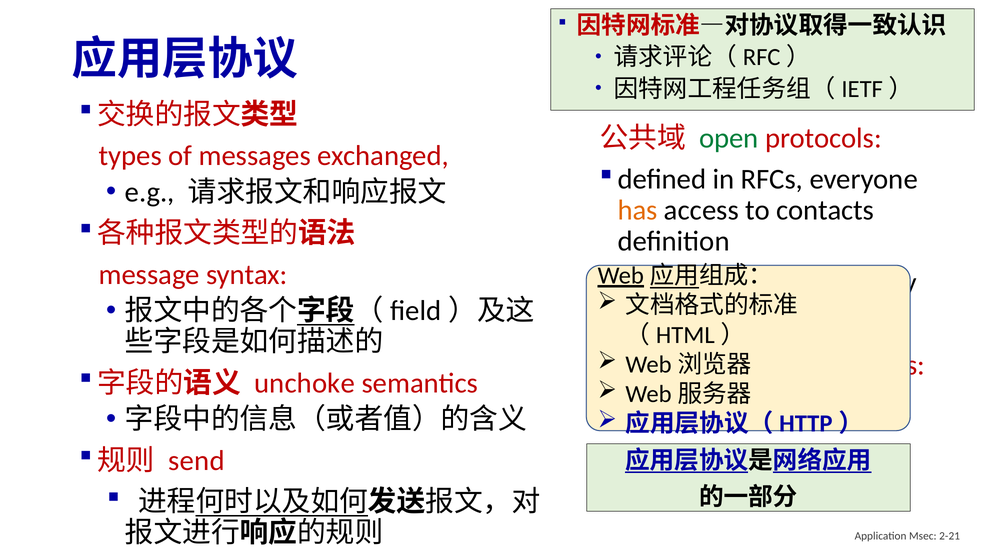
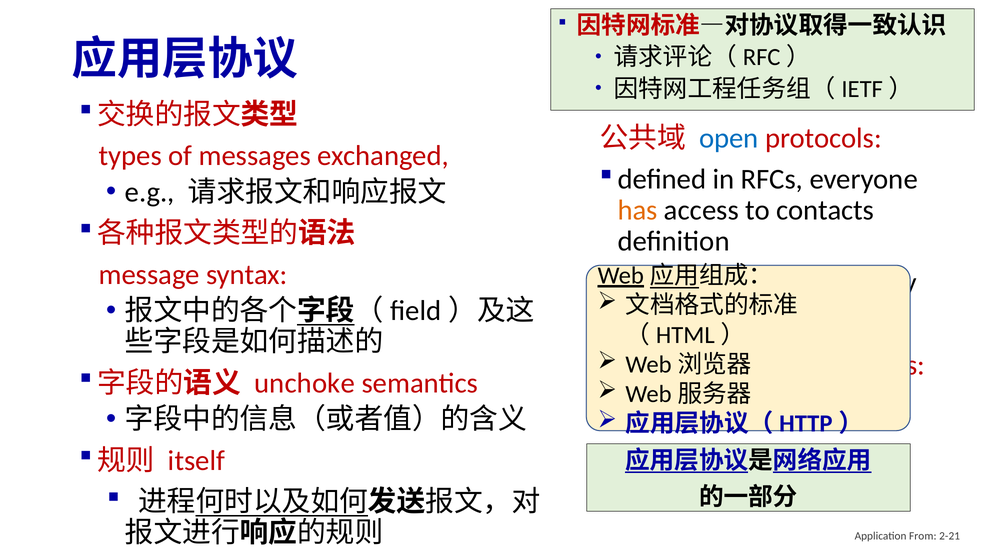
open colour: green -> blue (729, 138)
send: send -> itself (197, 461)
Msec: Msec -> From (923, 536)
